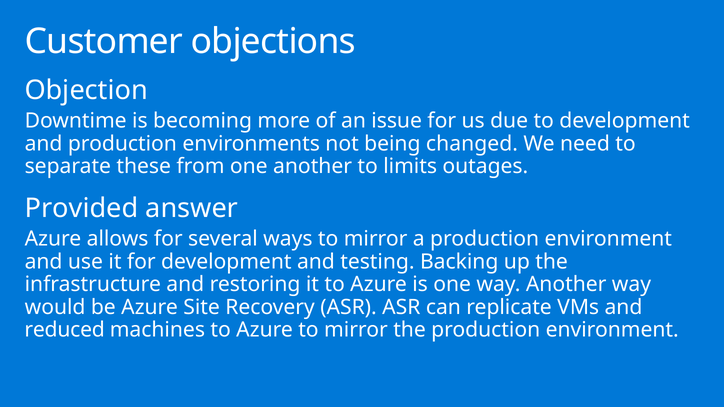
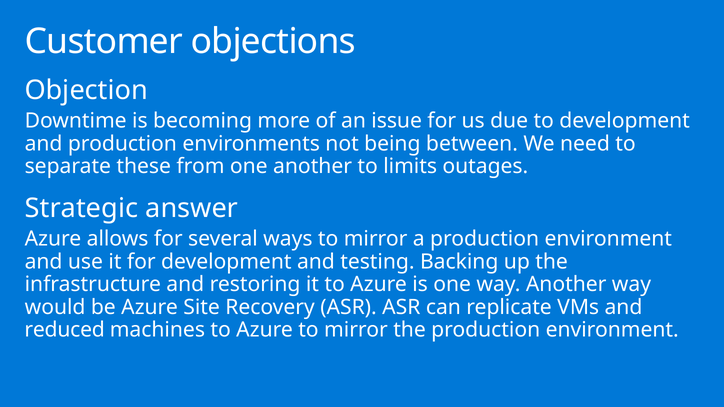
changed: changed -> between (472, 144)
Provided: Provided -> Strategic (81, 209)
